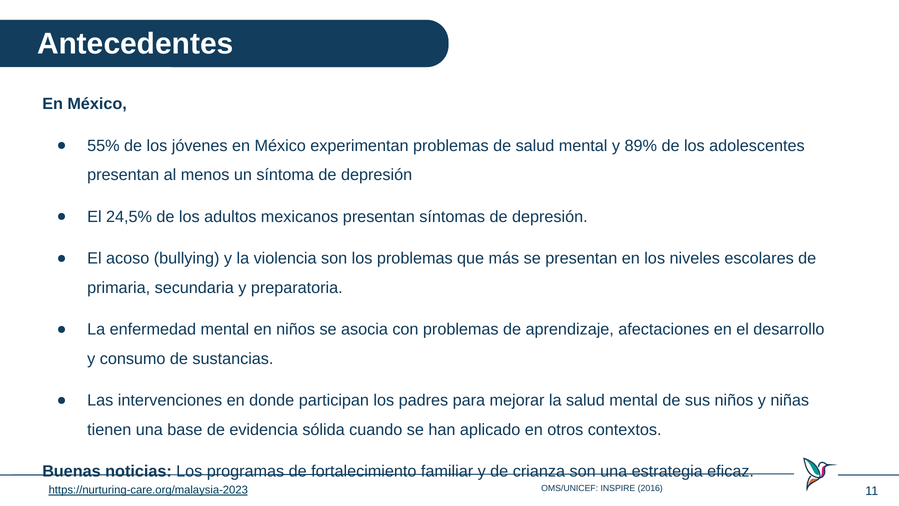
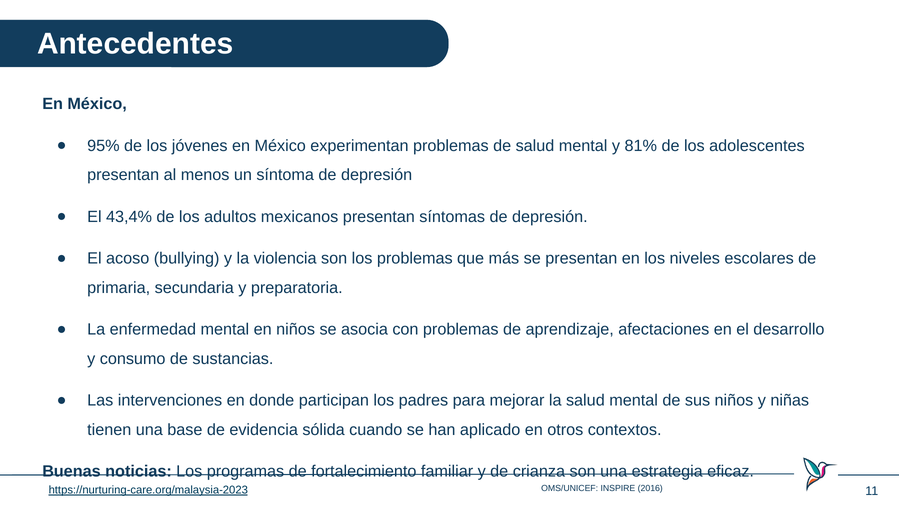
55%: 55% -> 95% (103, 146)
89%: 89% -> 81% (641, 146)
24,5%: 24,5% -> 43,4% (129, 217)
